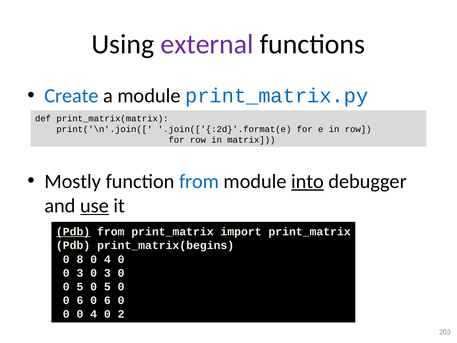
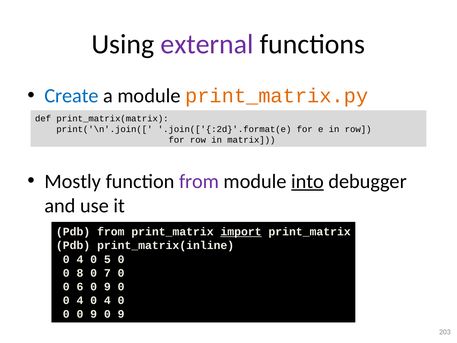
print_matrix.py colour: blue -> orange (277, 96)
from colour: blue -> purple (199, 181)
use underline: present -> none (95, 206)
Pdb underline: present -> none (73, 232)
import underline: none -> present (241, 232)
print_matrix(begins: print_matrix(begins -> print_matrix(inline (166, 245)
8: 8 -> 4 (80, 259)
4: 4 -> 5 (107, 259)
3: 3 -> 8 (80, 273)
3: 3 -> 7 (107, 273)
5: 5 -> 6 (80, 286)
5: 5 -> 9 (107, 286)
6: 6 -> 4 (80, 300)
6: 6 -> 4 (107, 300)
0 0 4: 4 -> 9 (94, 314)
2: 2 -> 9 (121, 314)
